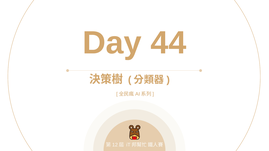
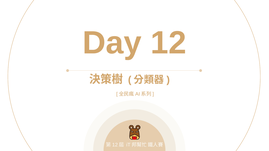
44: 44 -> 12 (168, 43)
